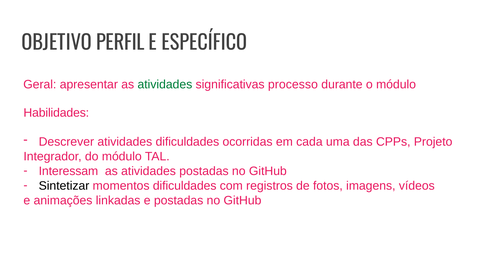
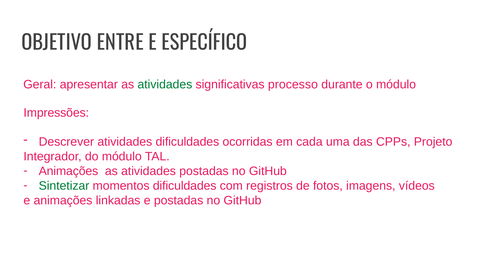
PERFIL: PERFIL -> ENTRE (120, 43)
Habilidades: Habilidades -> Impressões (56, 113)
Interessam: Interessam -> Animações (68, 171)
Sintetizar colour: black -> green (64, 186)
